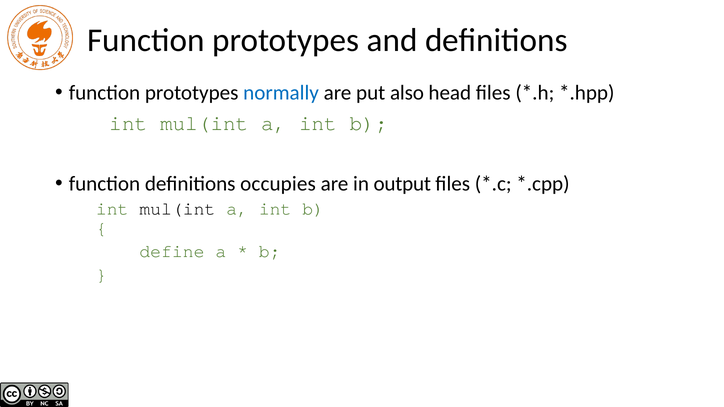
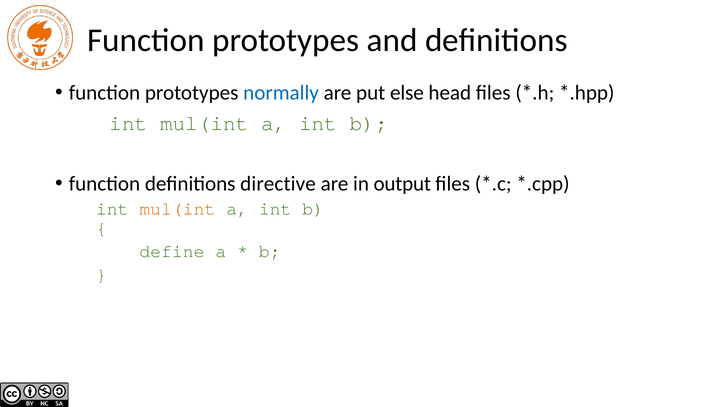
also: also -> else (407, 93)
occupies: occupies -> directive (278, 184)
mul(int colour: black -> orange (177, 209)
